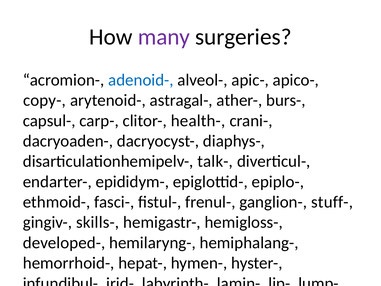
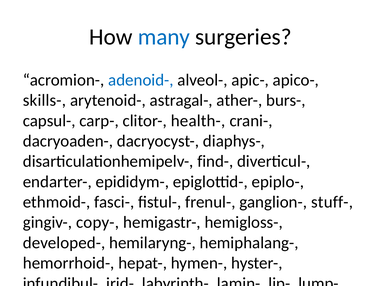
many colour: purple -> blue (164, 37)
copy-: copy- -> skills- (44, 100)
talk-: talk- -> find- (215, 161)
skills-: skills- -> copy- (98, 222)
